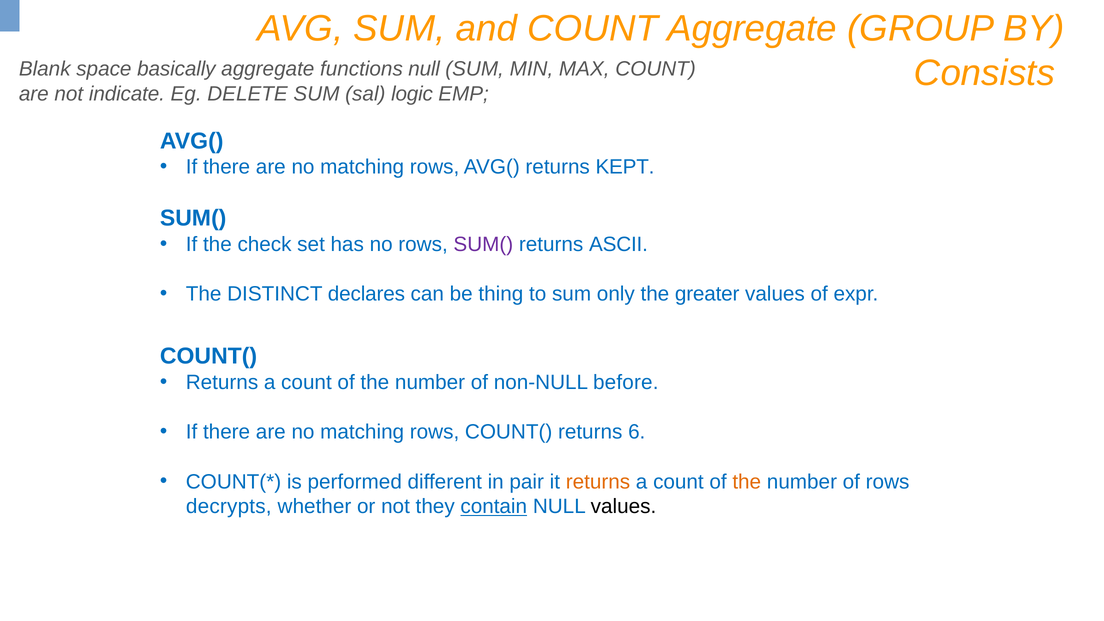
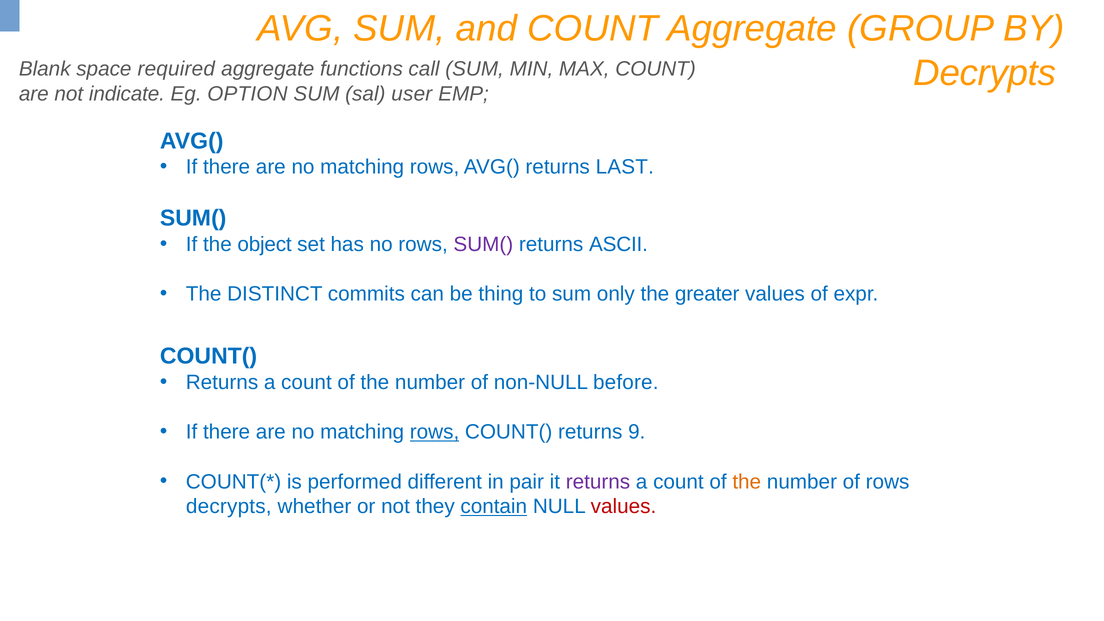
Consists: Consists -> Decrypts (985, 73)
basically: basically -> required (176, 69)
functions null: null -> call (424, 69)
DELETE: DELETE -> OPTION (247, 94)
logic: logic -> user (412, 94)
KEPT: KEPT -> LAST (625, 167)
check: check -> object (265, 244)
declares: declares -> commits (366, 294)
rows underline: none -> present (435, 432)
6: 6 -> 9 (637, 432)
returns colour: orange -> purple (598, 482)
values colour: black -> red (623, 507)
